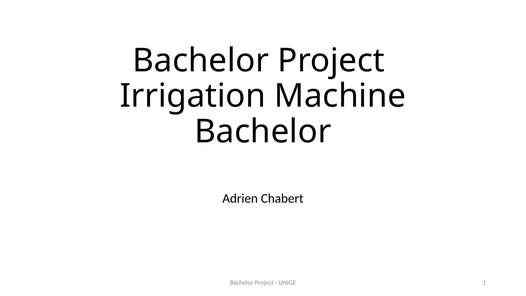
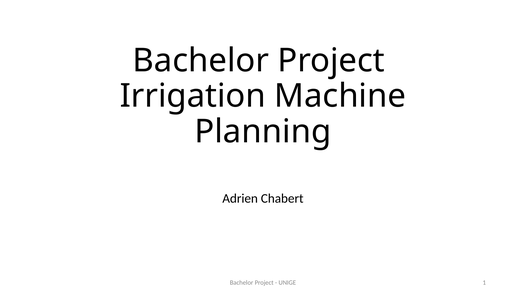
Bachelor: Bachelor -> Planning (263, 131)
